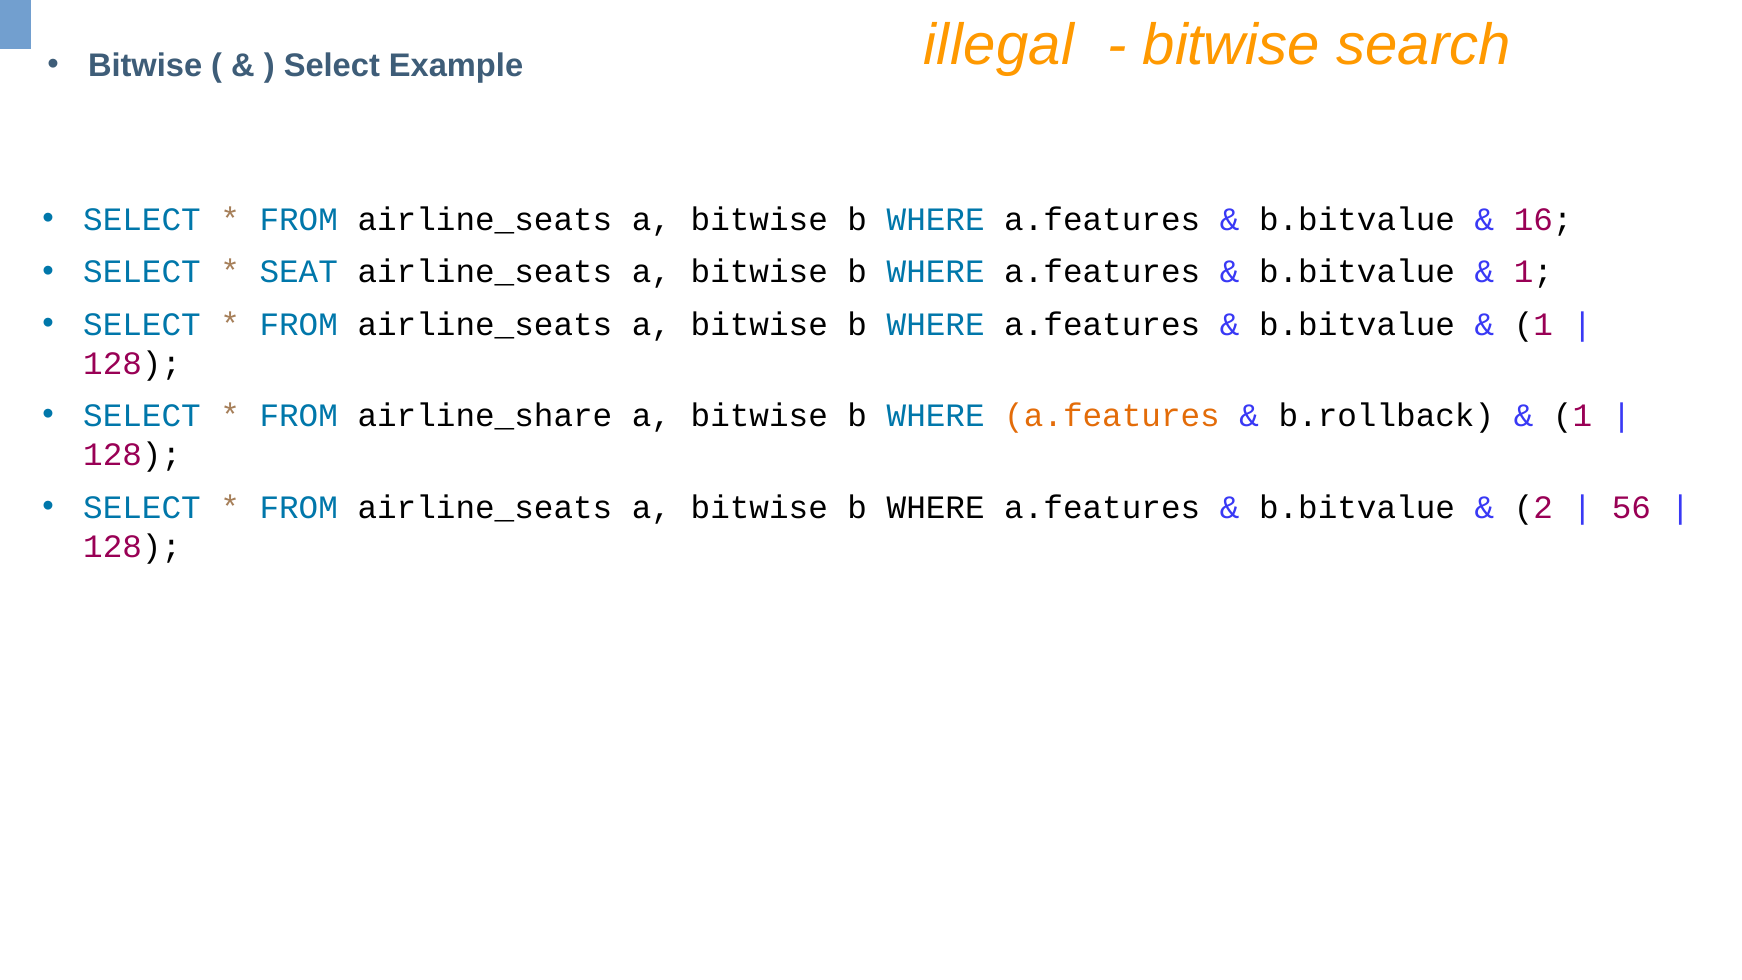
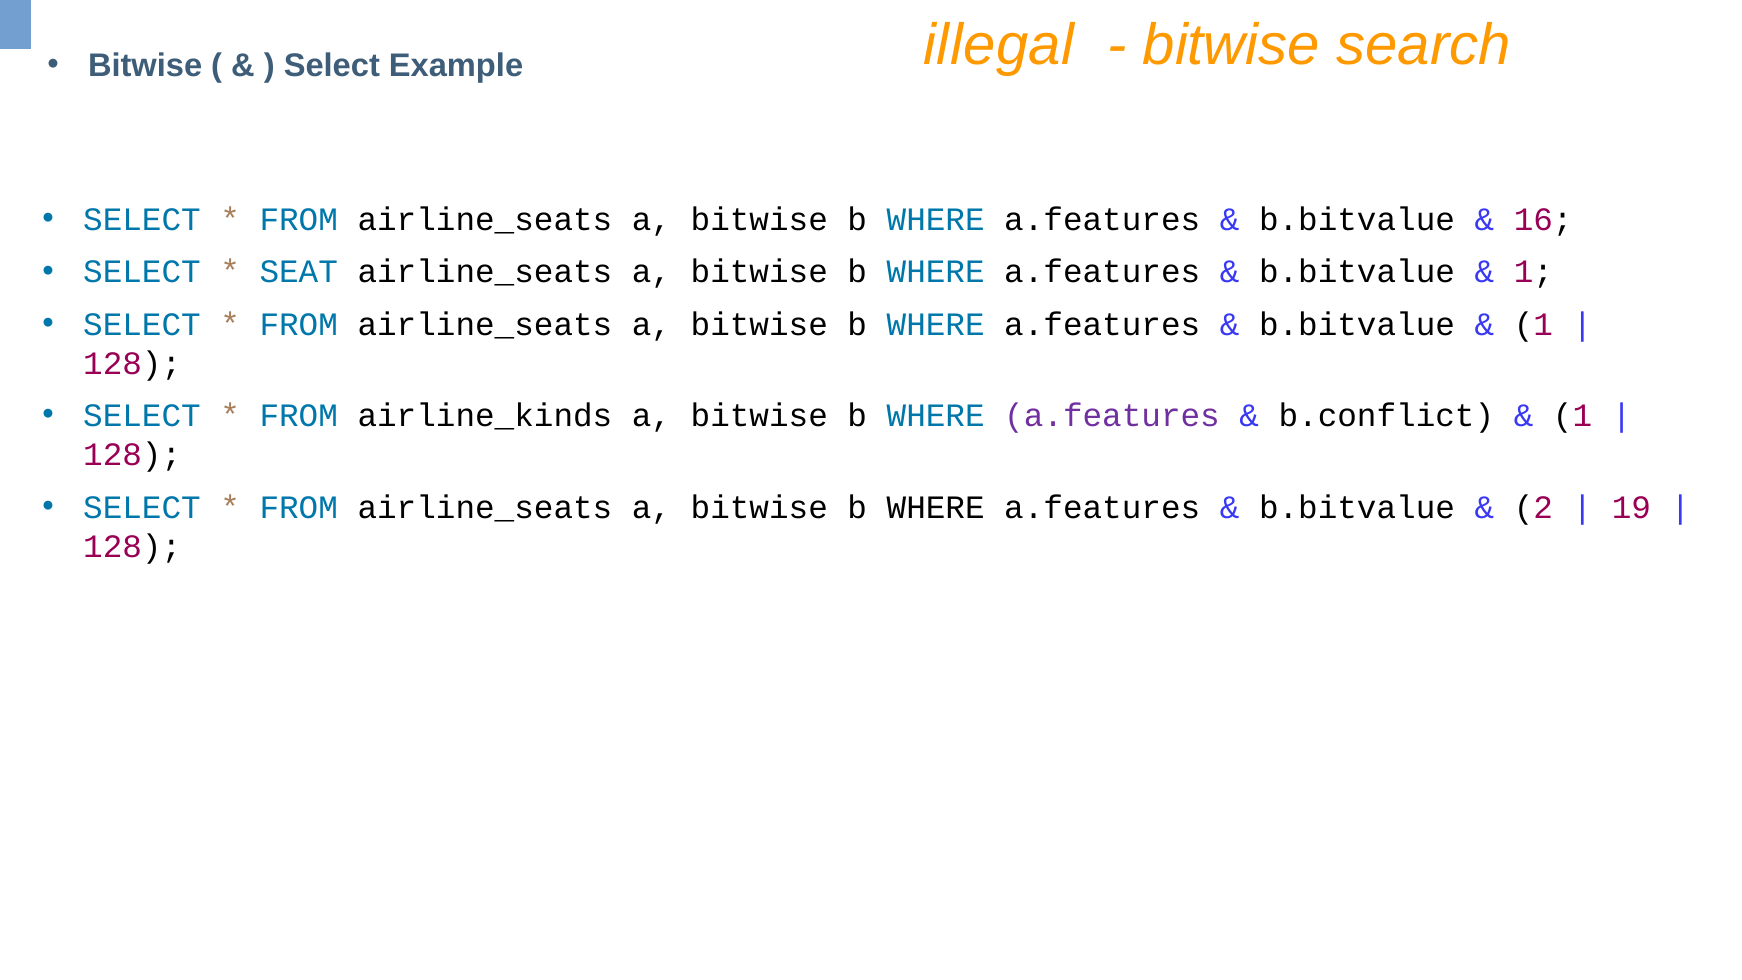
airline_share: airline_share -> airline_kinds (485, 416)
a.features colour: orange -> purple (1112, 416)
b.rollback: b.rollback -> b.conflict (1386, 416)
56: 56 -> 19 (1631, 507)
